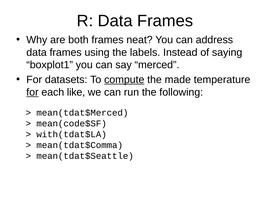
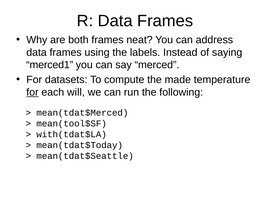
boxplot1: boxplot1 -> merced1 (50, 65)
compute underline: present -> none (124, 80)
like: like -> will (76, 92)
mean(code$SF: mean(code$SF -> mean(tool$SF (72, 124)
mean(tdat$Comma: mean(tdat$Comma -> mean(tdat$Today (80, 145)
